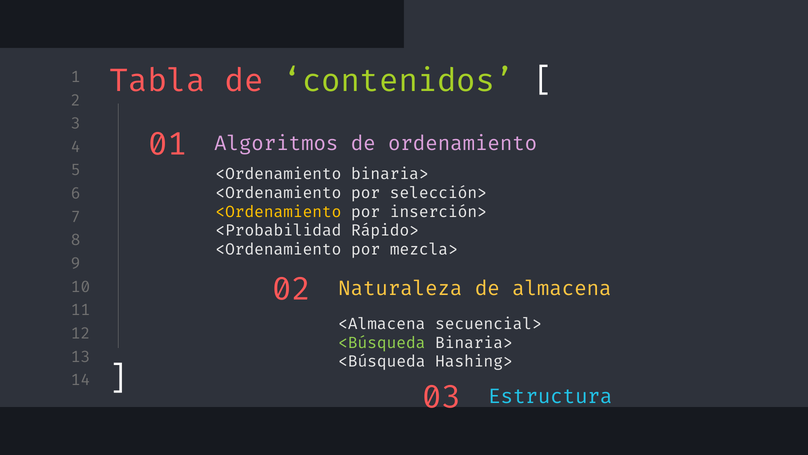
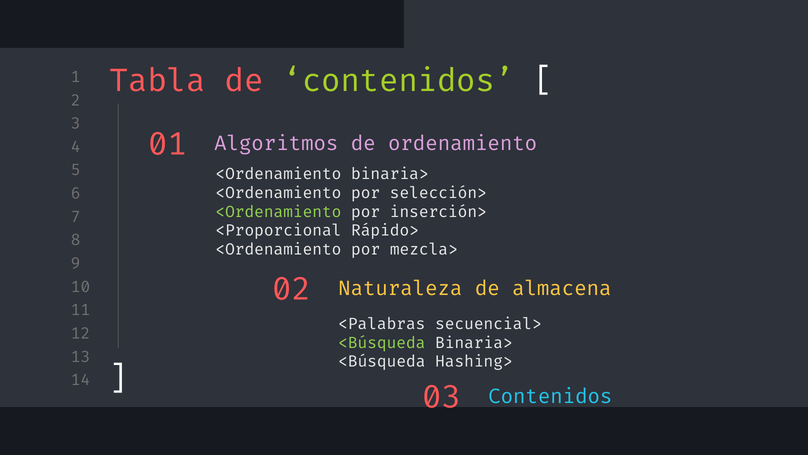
<Ordenamiento colour: yellow -> light green (278, 212)
<Probabilidad: <Probabilidad -> <Proporcional (278, 231)
<Almacena: <Almacena -> <Palabras (382, 324)
03 Estructura: Estructura -> Contenidos (550, 396)
